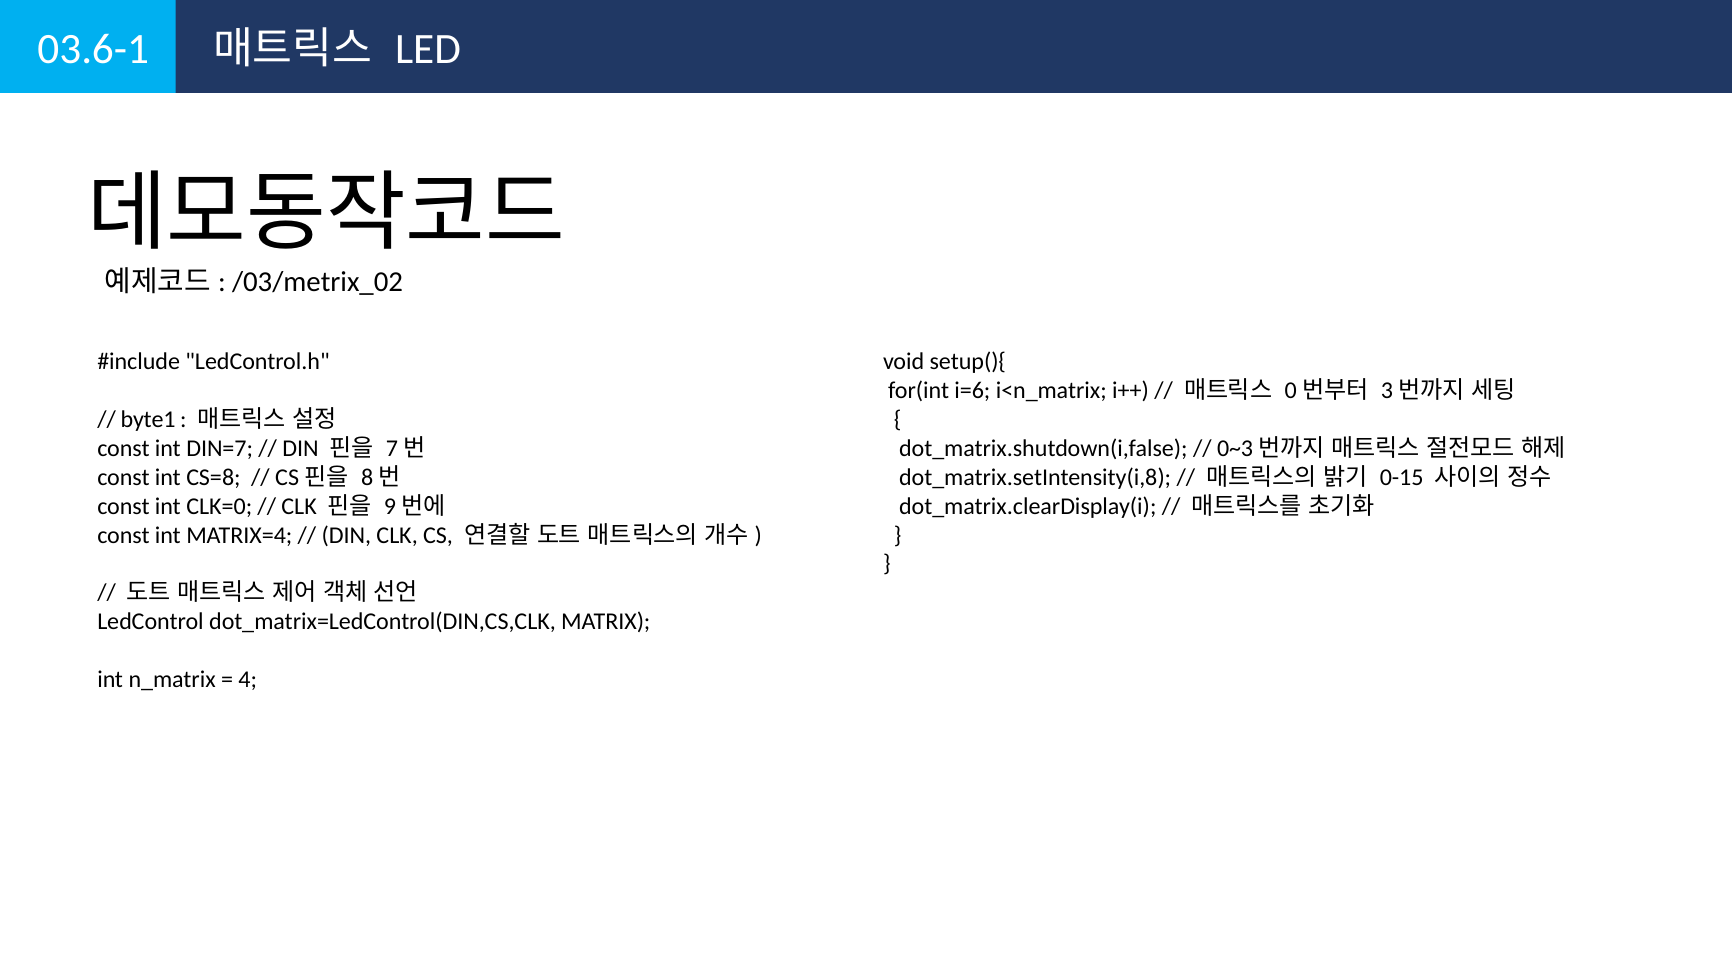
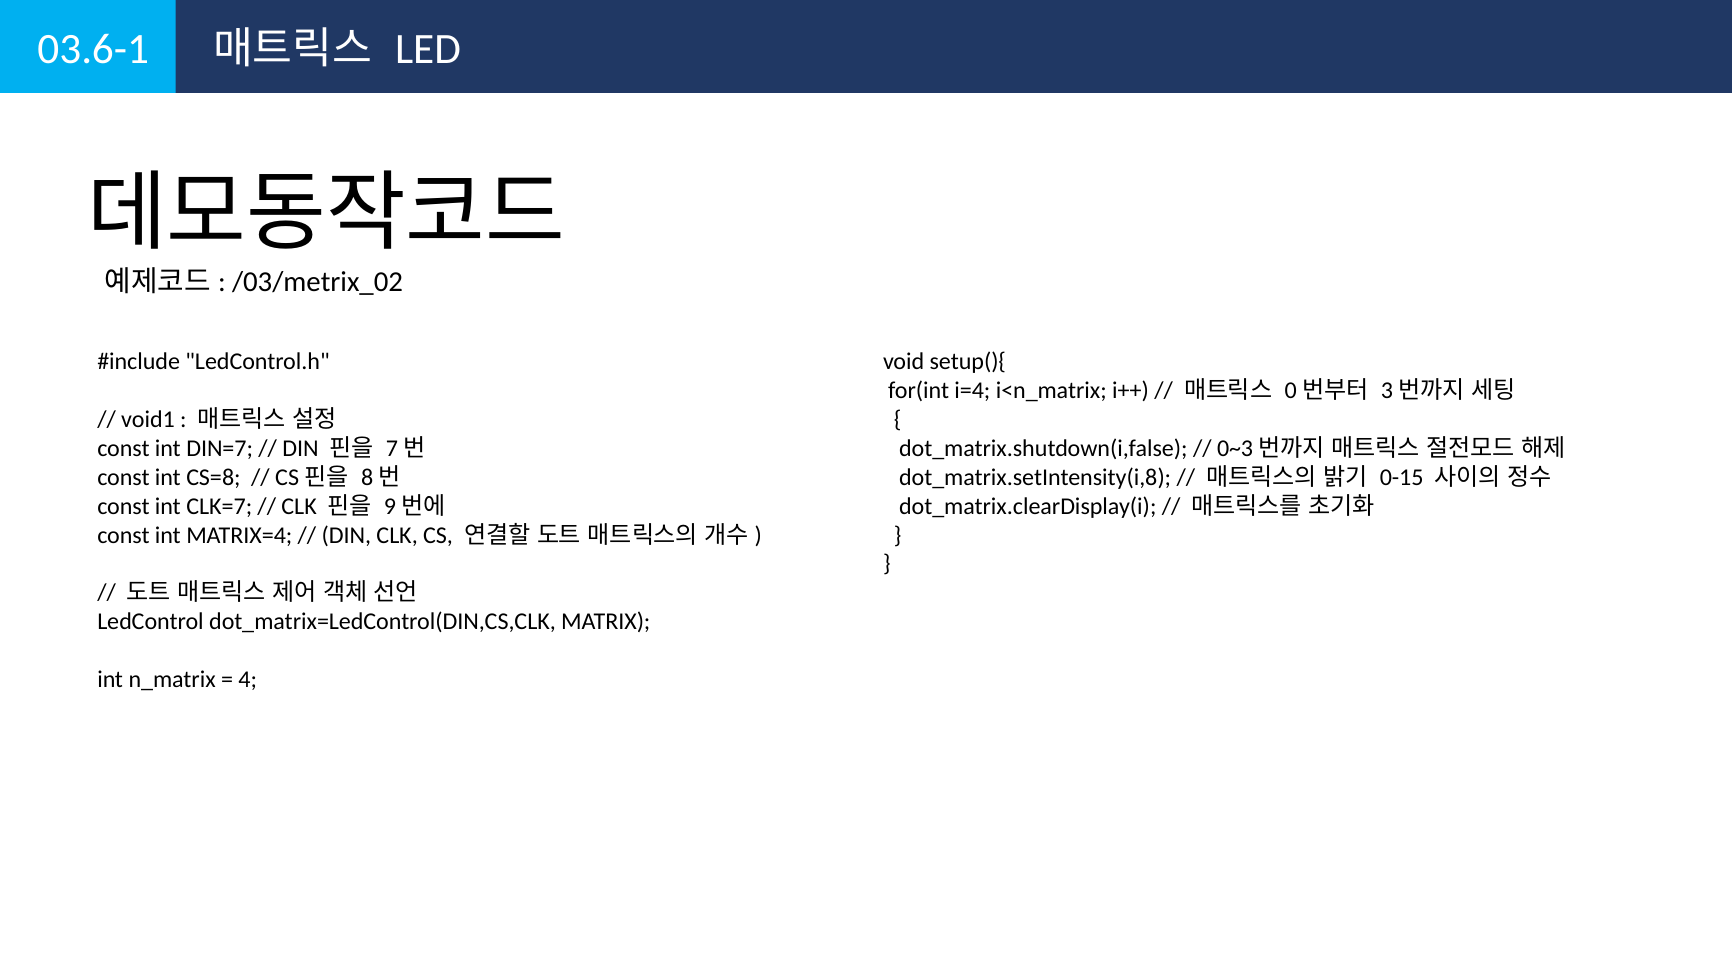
i=6: i=6 -> i=4 (972, 391)
byte1: byte1 -> void1 (148, 420)
CLK=0: CLK=0 -> CLK=7 (219, 506)
